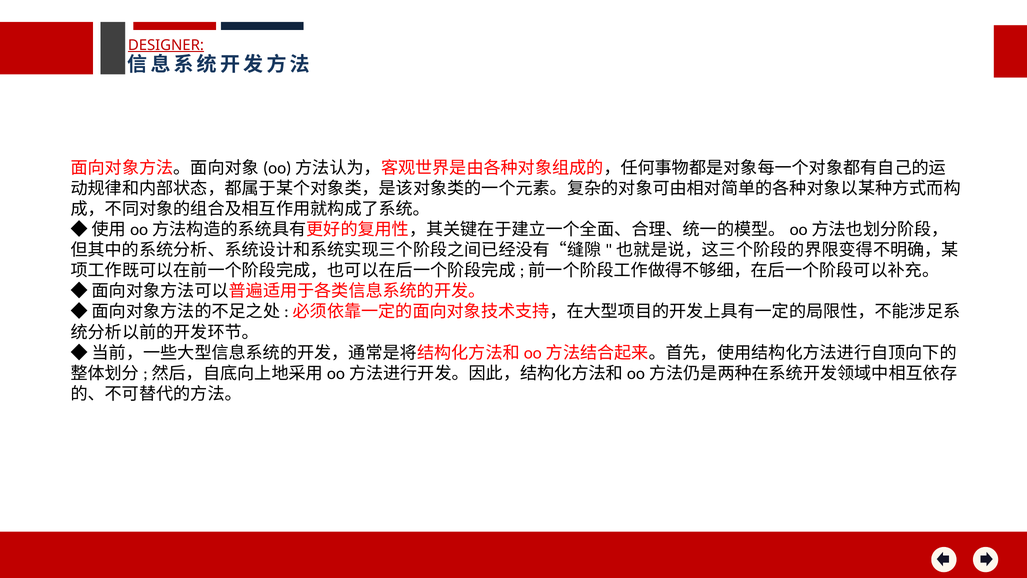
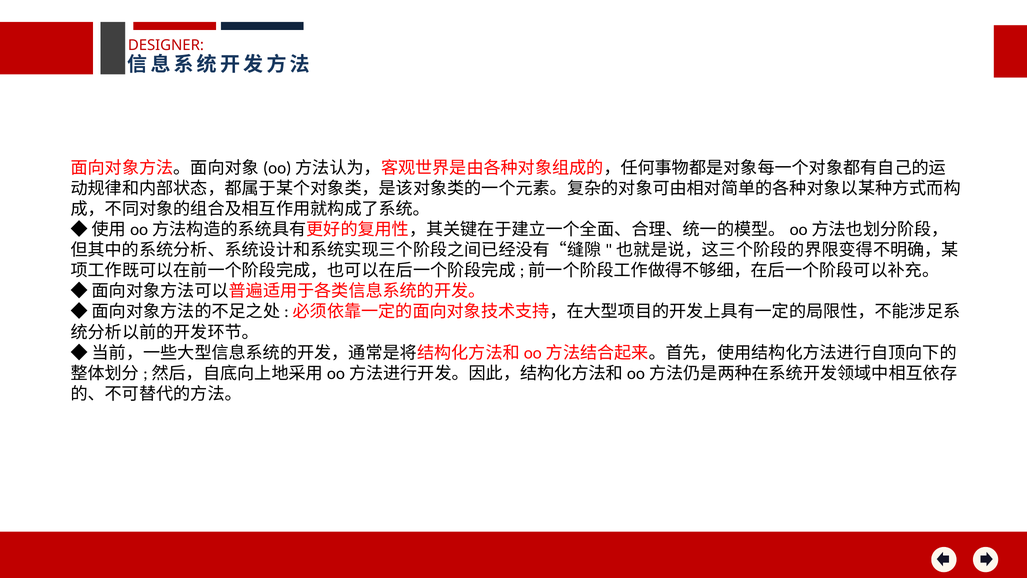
DESIGNER underline: present -> none (166, 45)
